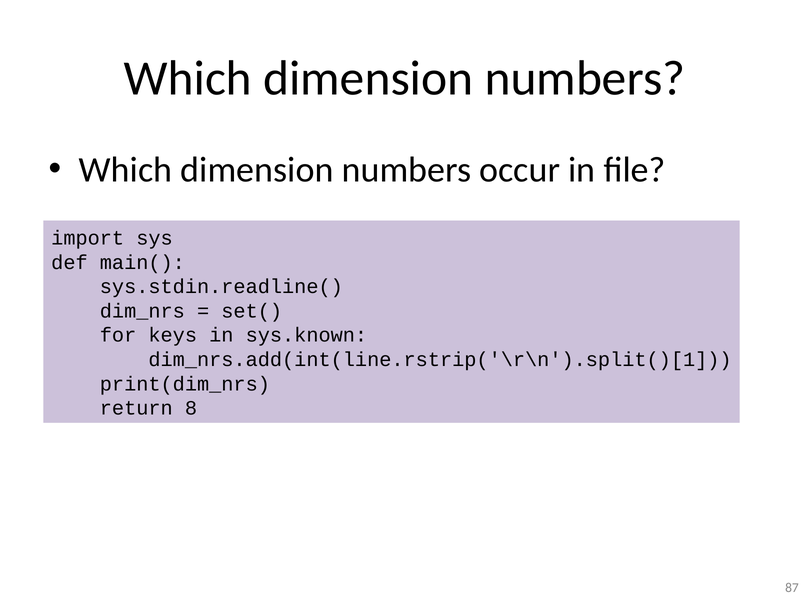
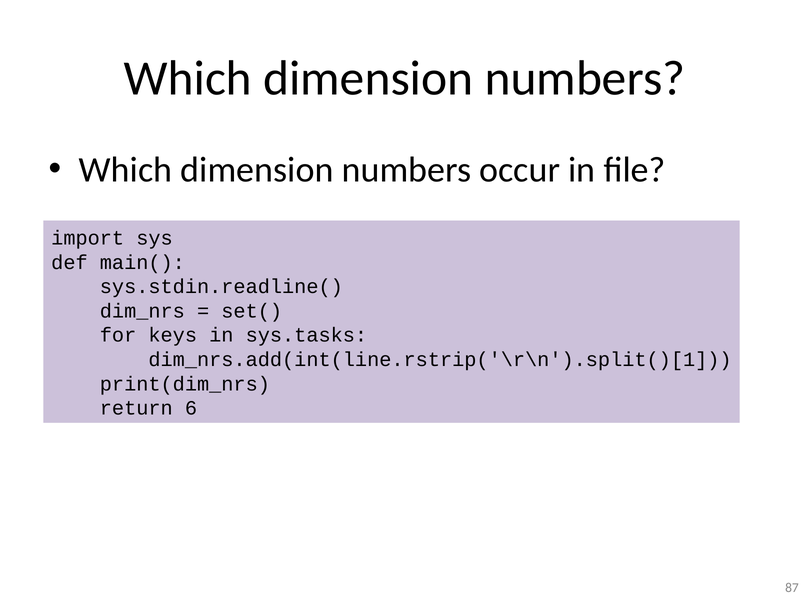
sys.known: sys.known -> sys.tasks (306, 336)
8: 8 -> 6 (191, 408)
